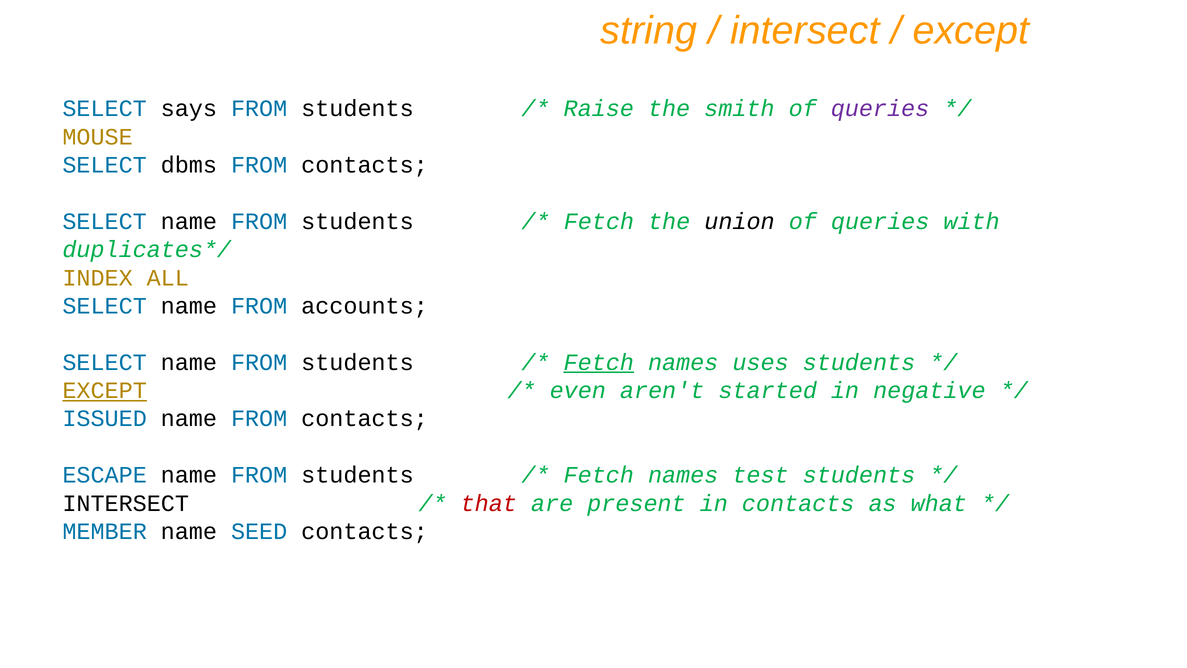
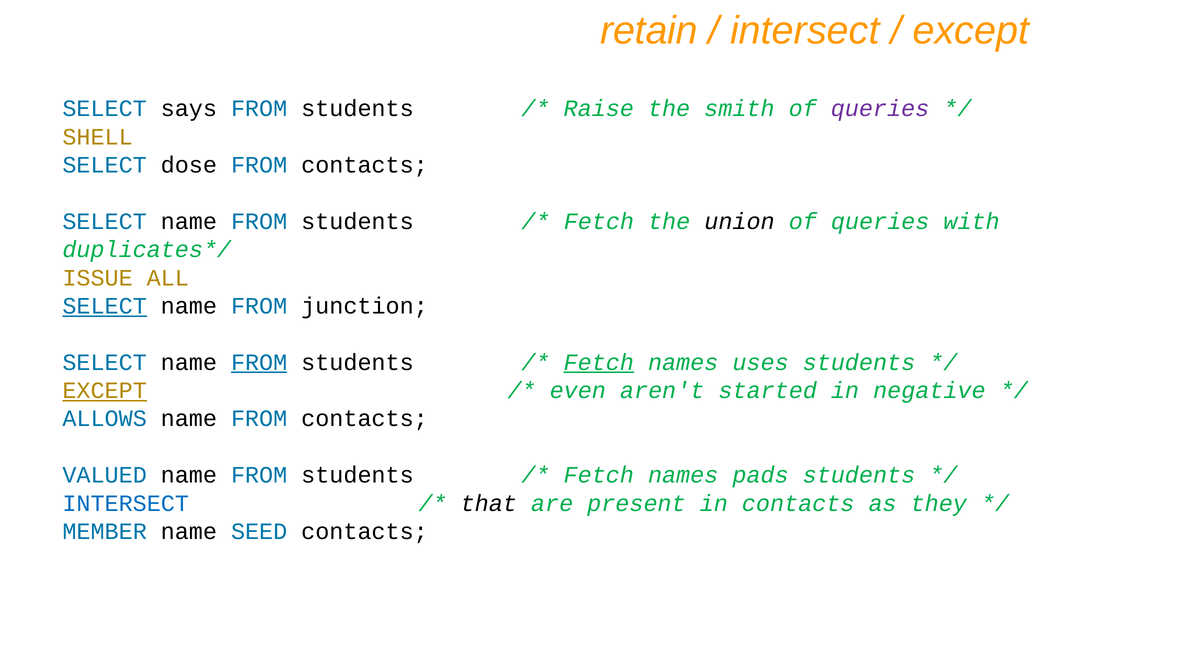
string: string -> retain (649, 31)
MOUSE: MOUSE -> SHELL (98, 137)
dbms: dbms -> dose (189, 165)
INDEX: INDEX -> ISSUE (98, 278)
SELECT underline: none -> present (105, 306)
accounts: accounts -> junction (365, 306)
FROM underline: none -> present (259, 362)
ISSUED: ISSUED -> ALLOWS (105, 419)
ESCAPE: ESCAPE -> VALUED (105, 475)
test: test -> pads (761, 475)
INTERSECT colour: black -> blue (126, 503)
that colour: red -> black (489, 503)
what: what -> they (939, 503)
